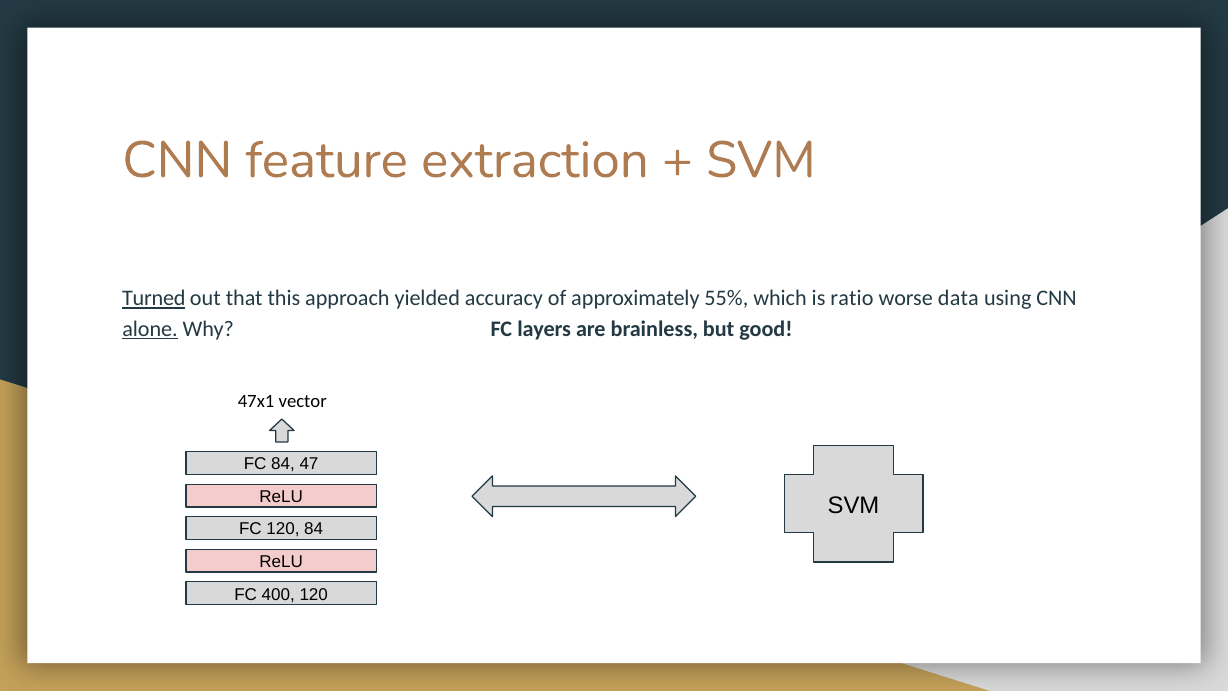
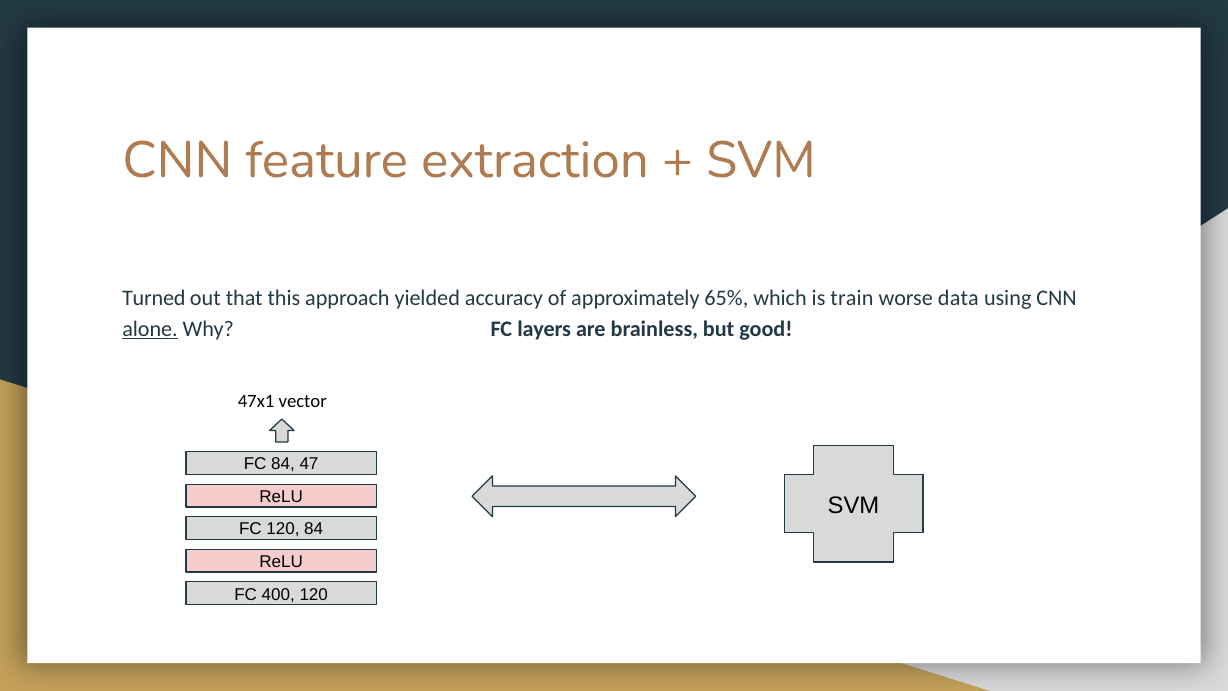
Turned underline: present -> none (154, 298)
55%: 55% -> 65% (726, 298)
ratio: ratio -> train (852, 298)
